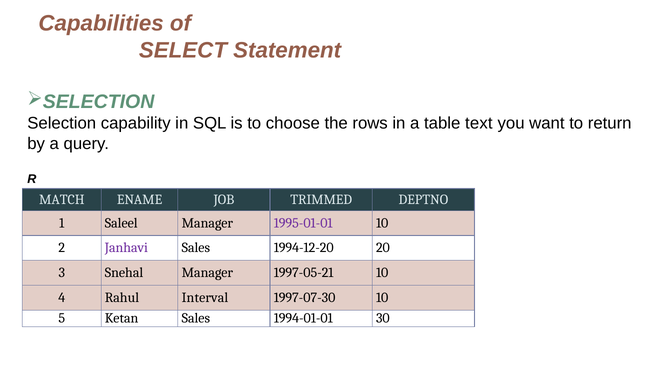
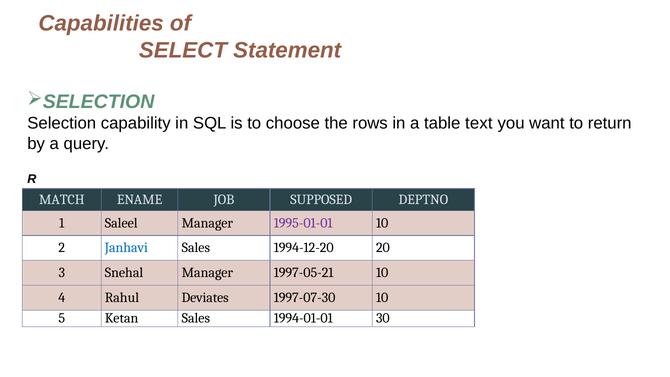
TRIMMED: TRIMMED -> SUPPOSED (321, 199)
Janhavi colour: purple -> blue (126, 248)
Interval: Interval -> Deviates (205, 298)
